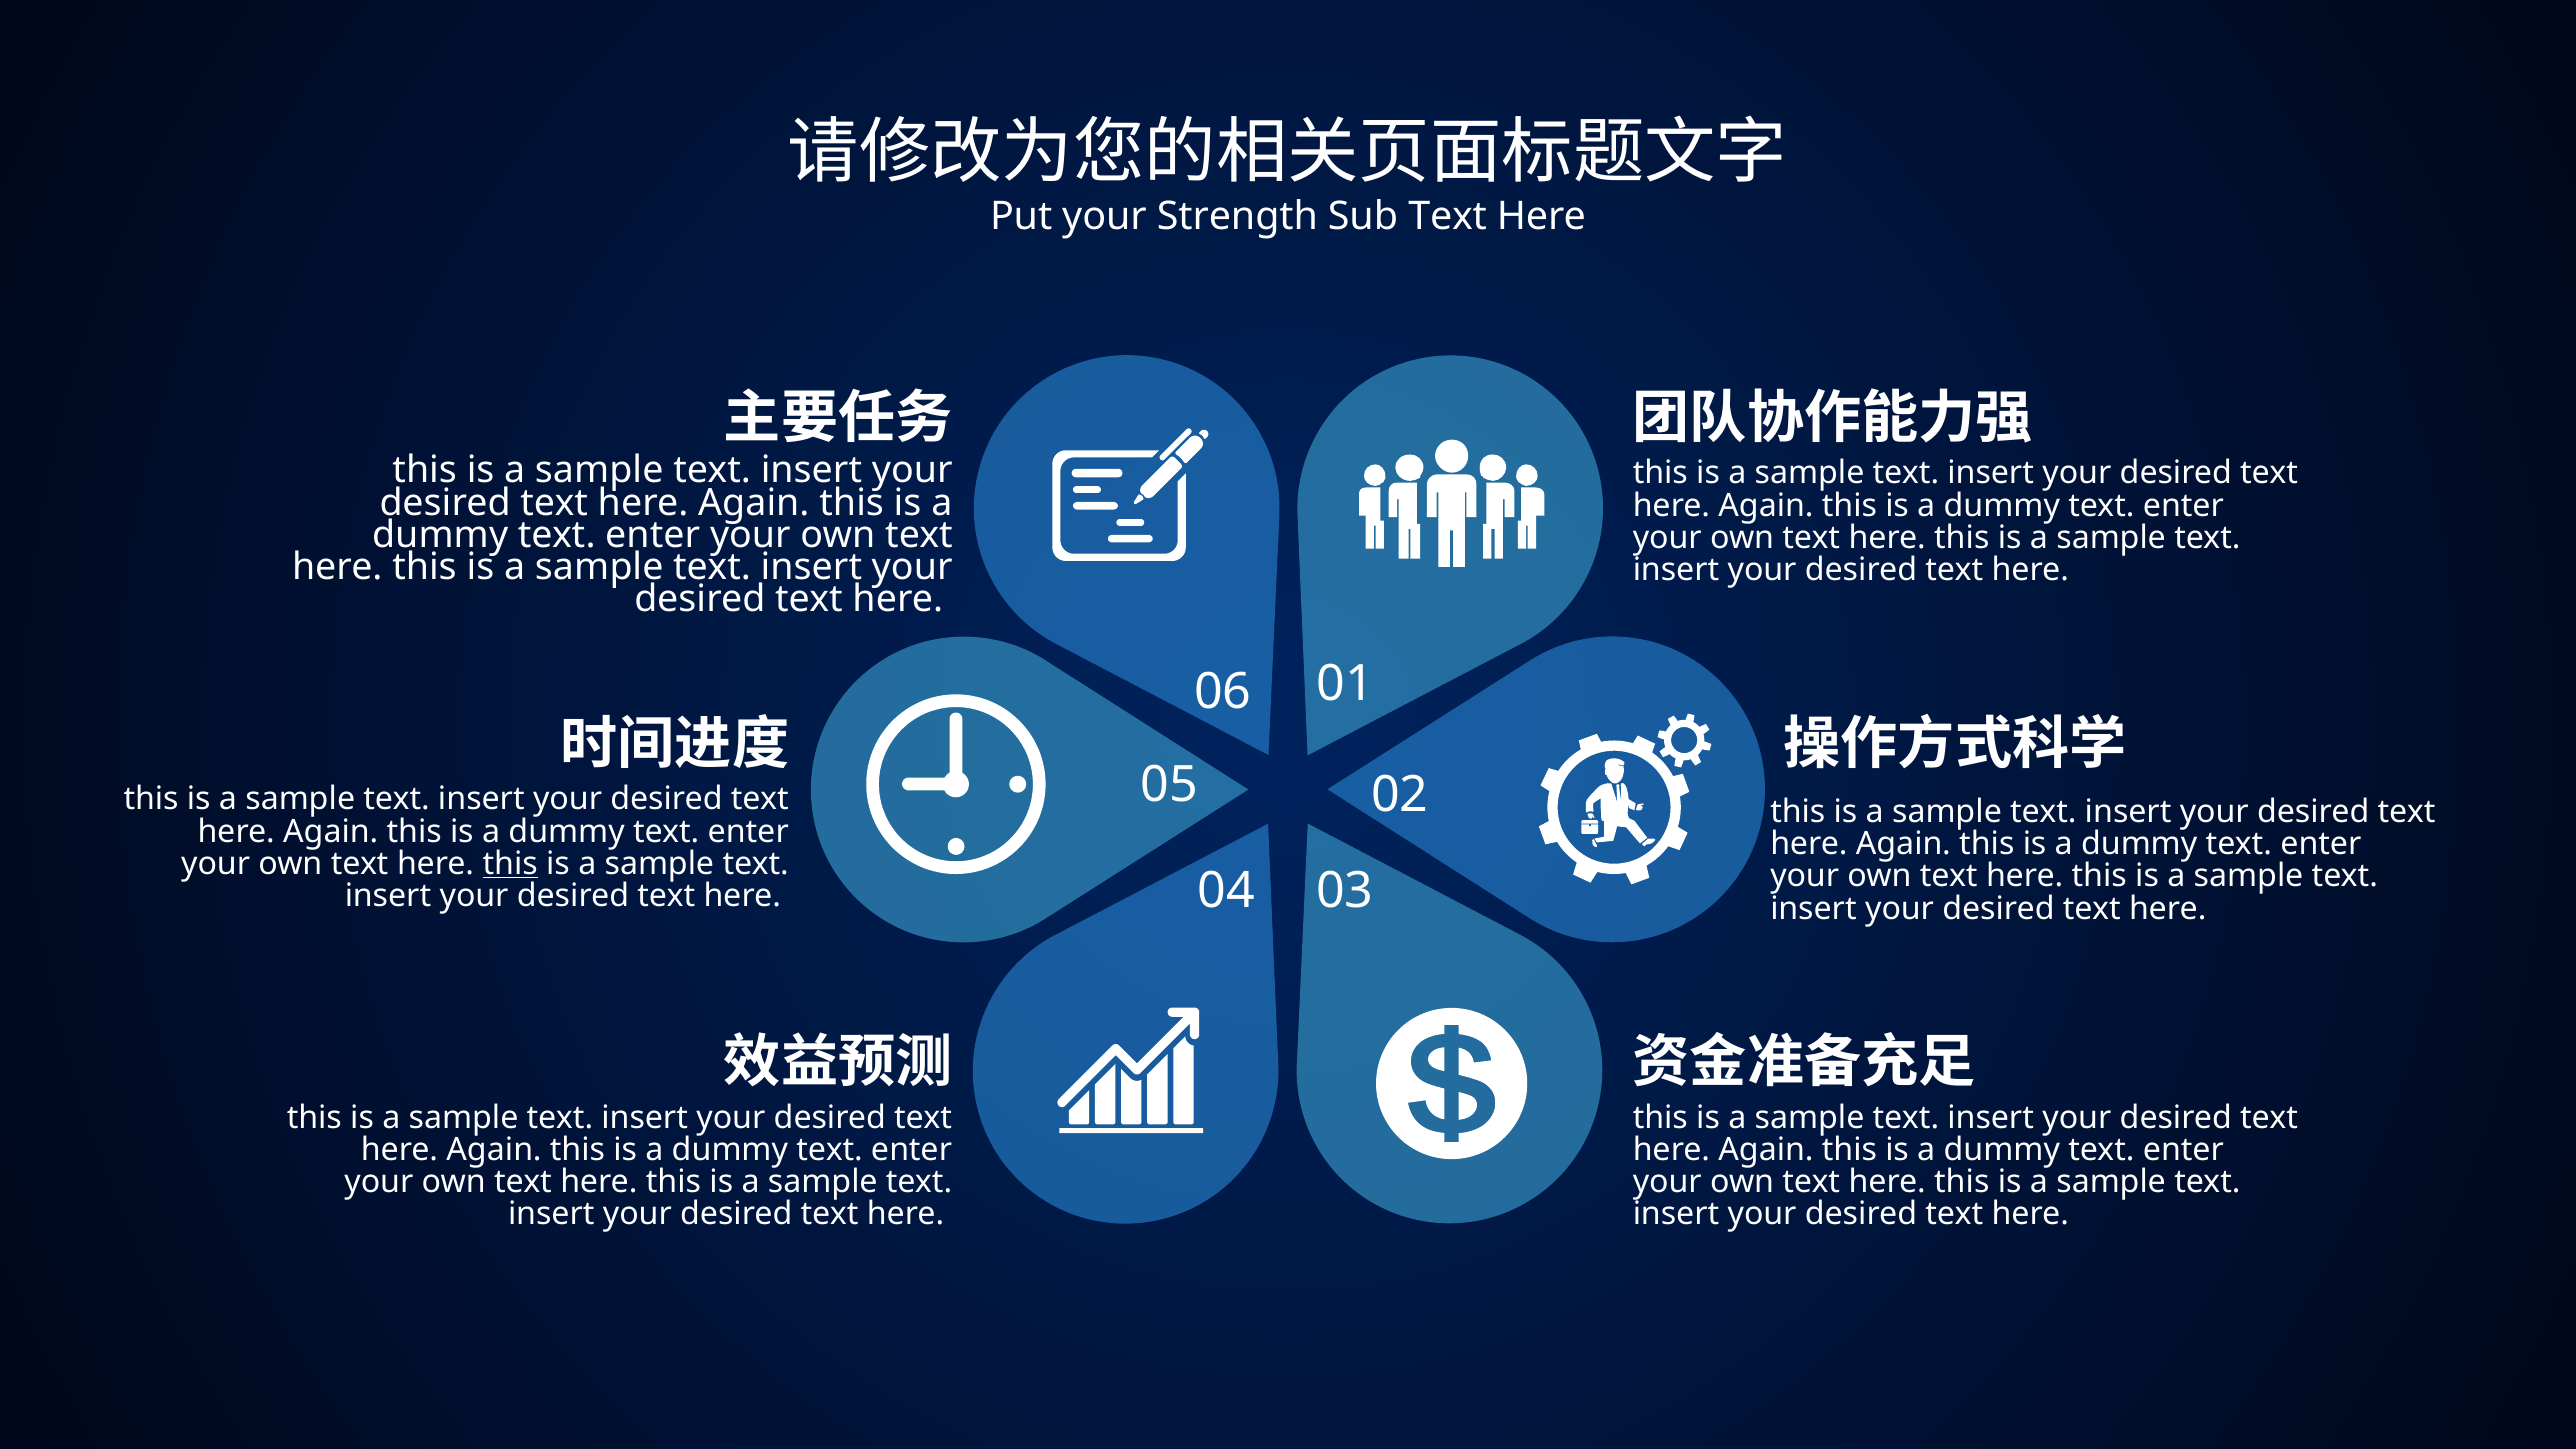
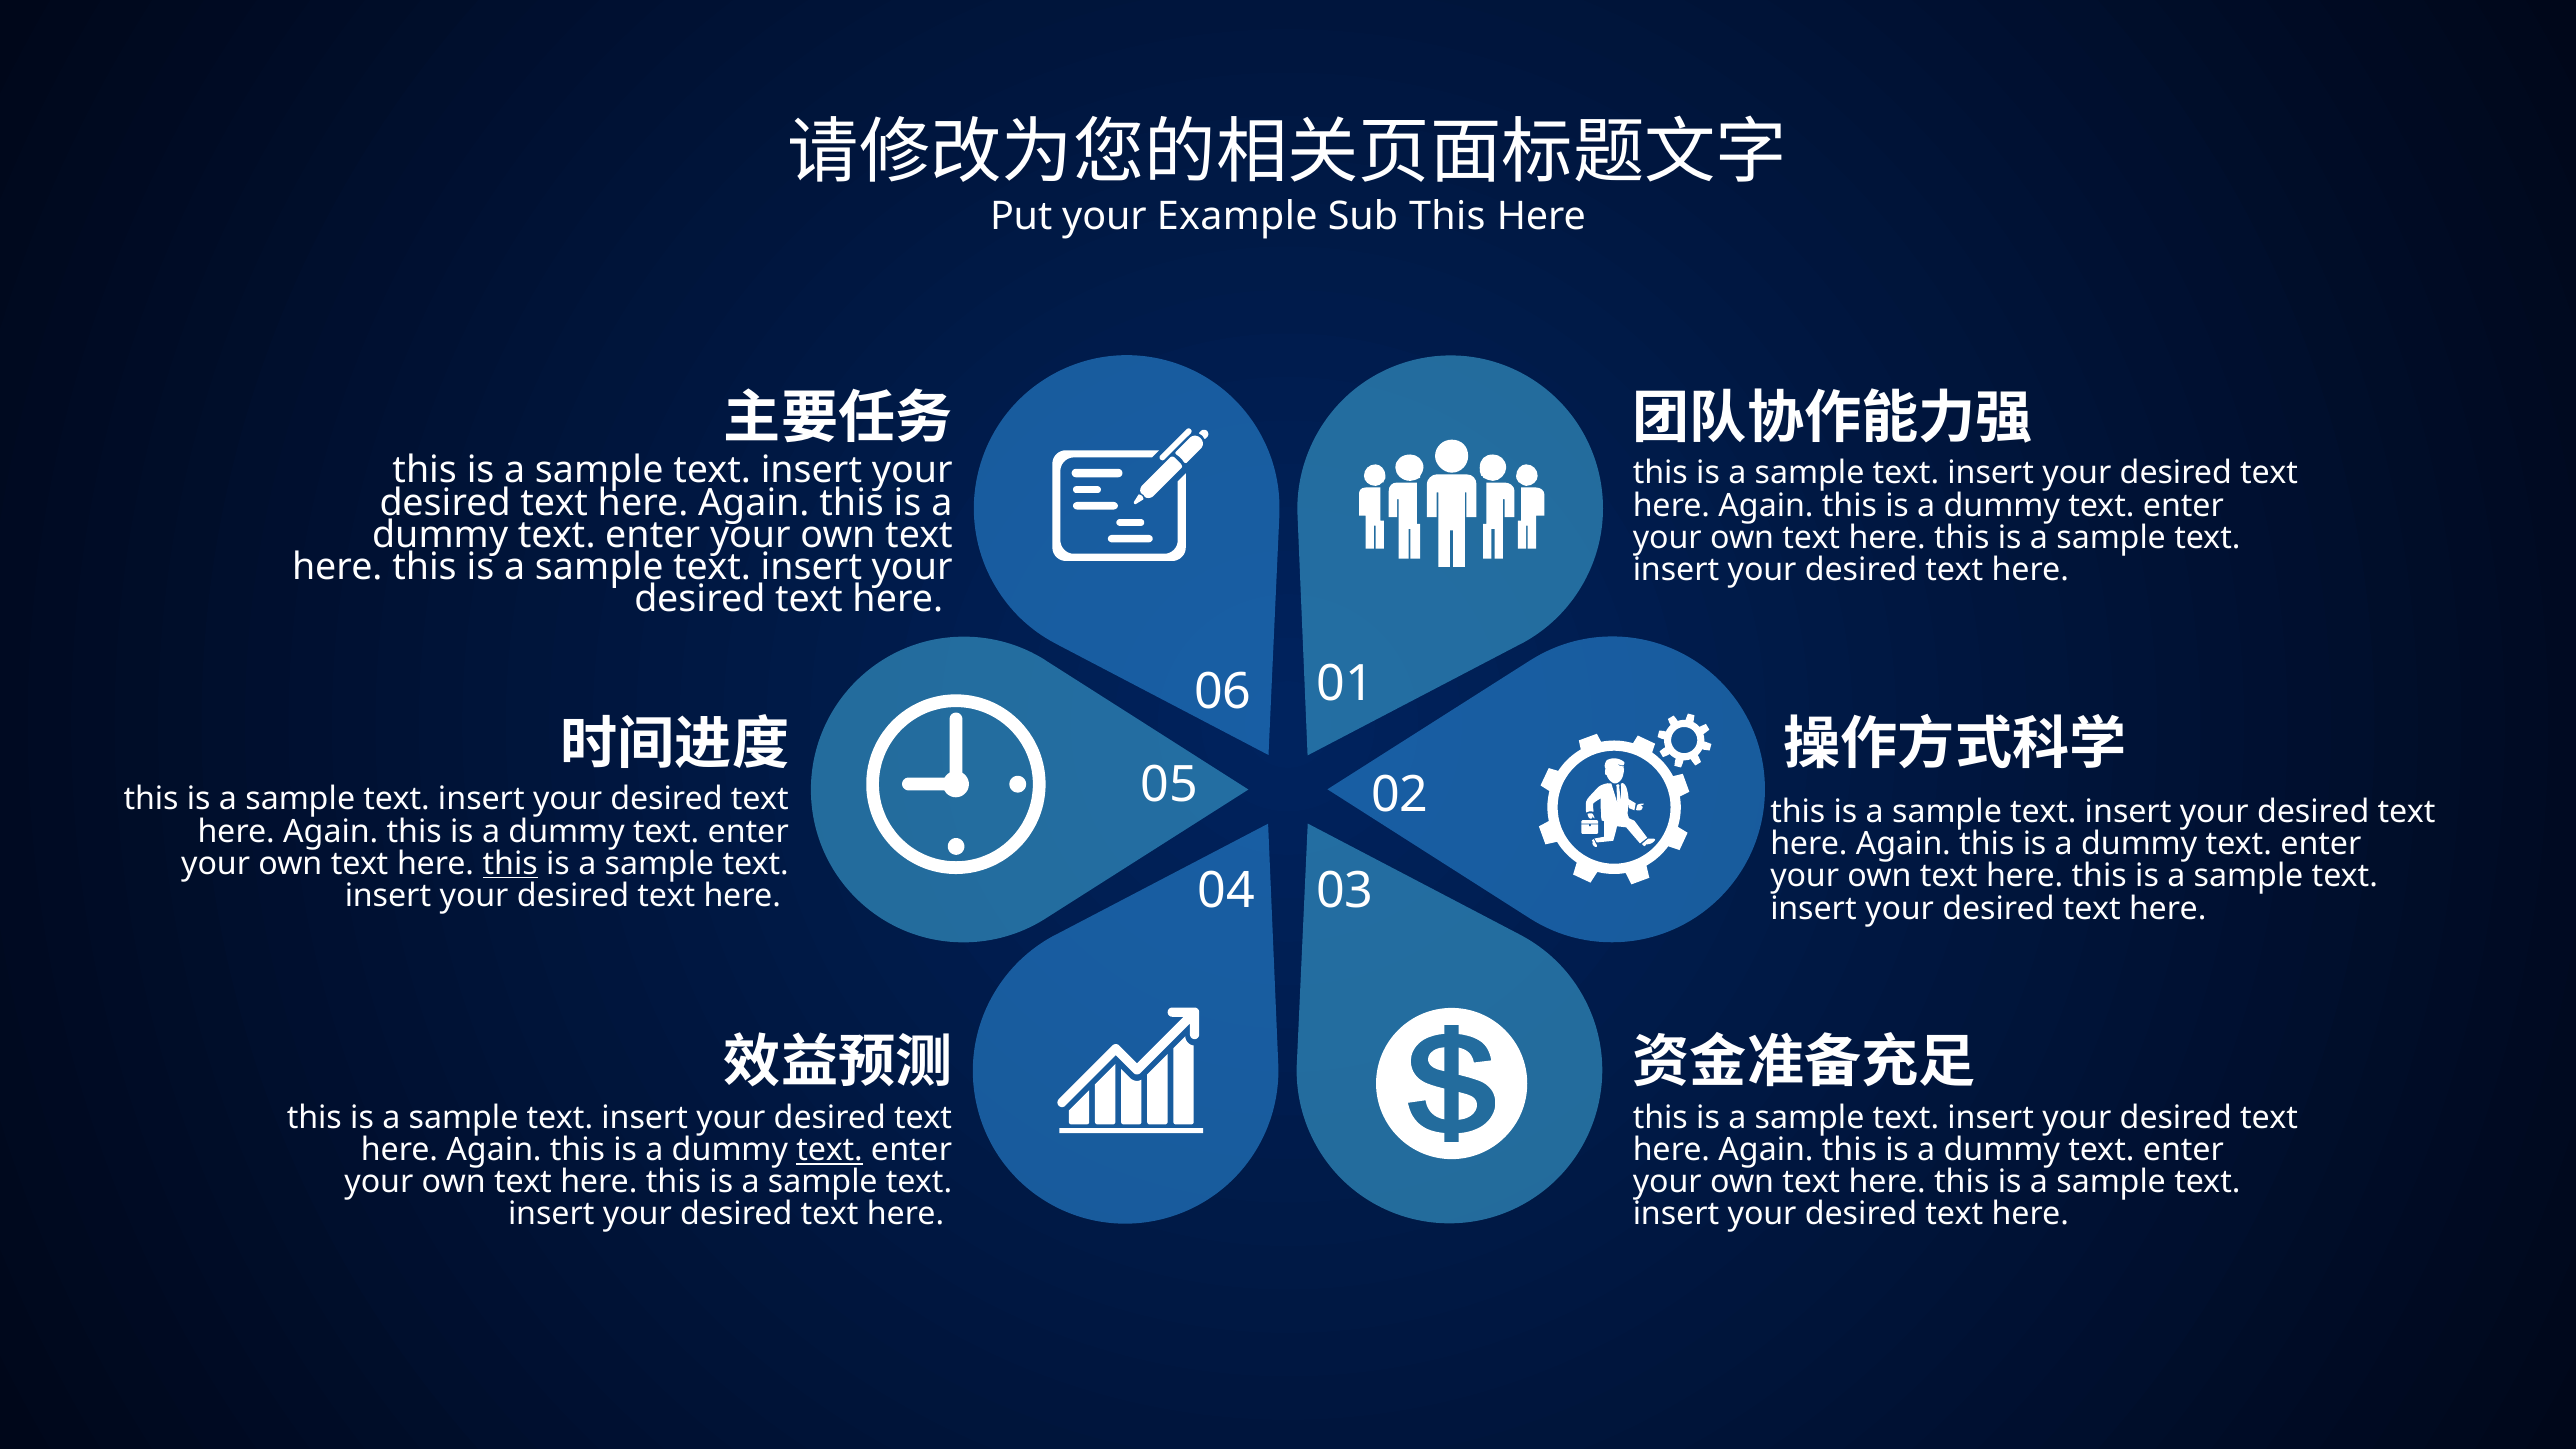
Strength: Strength -> Example (1237, 216)
Sub Text: Text -> This (1447, 216)
text underline: none -> present (830, 1150)
